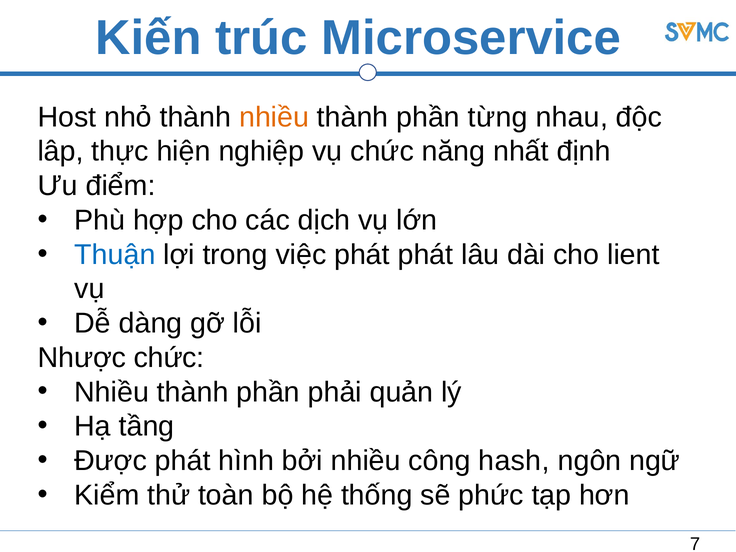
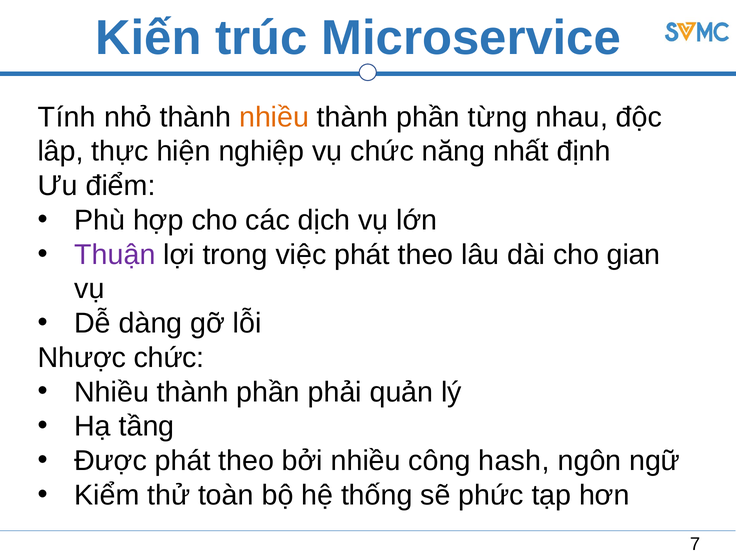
Host: Host -> Tính (67, 117)
Thuận colour: blue -> purple (115, 255)
việc phát phát: phát -> theo (426, 255)
lient: lient -> gian (634, 255)
Được phát hình: hình -> theo (246, 461)
